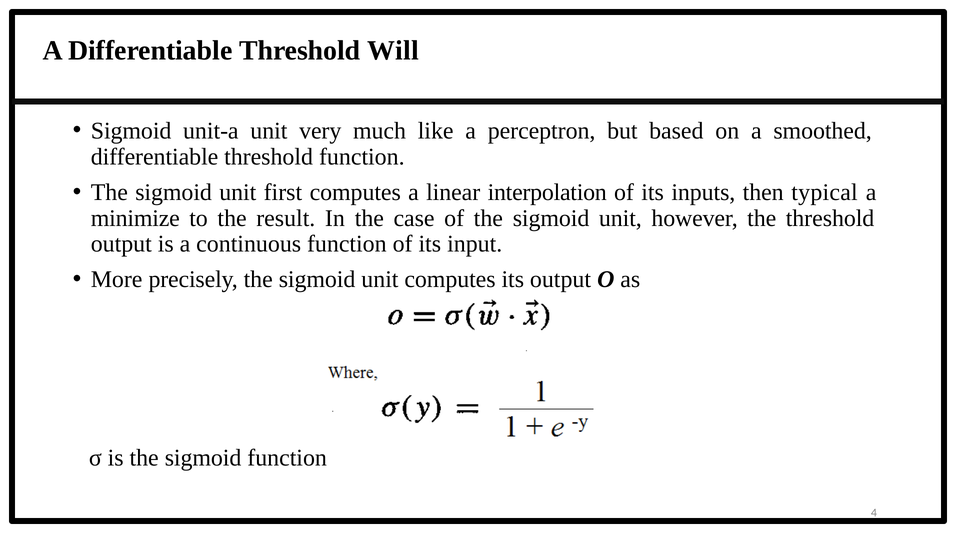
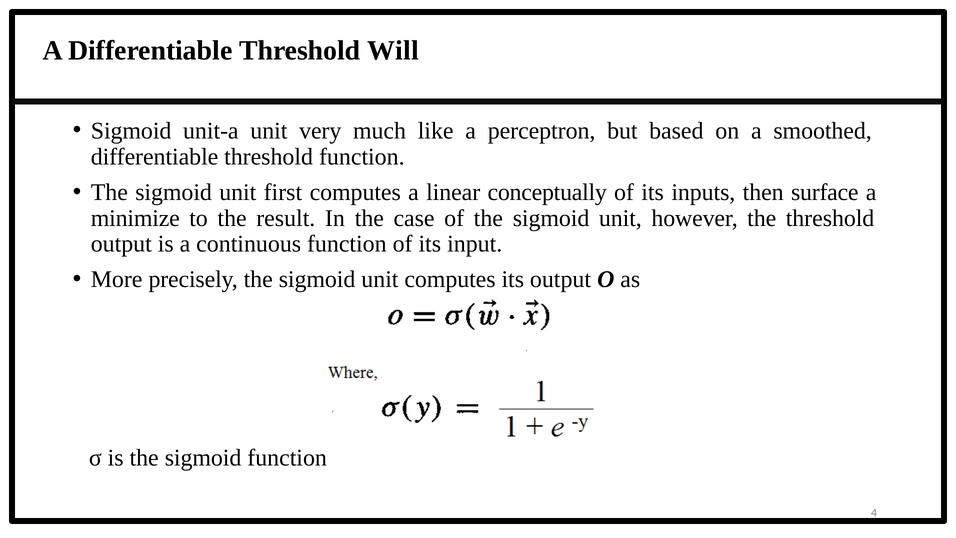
interpolation: interpolation -> conceptually (547, 192)
typical: typical -> surface (825, 192)
